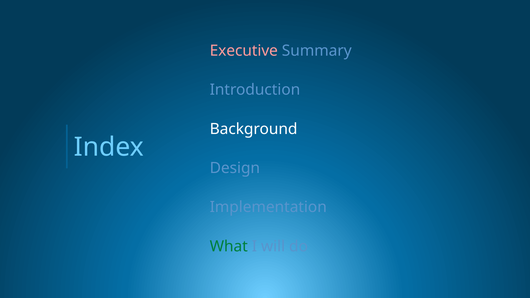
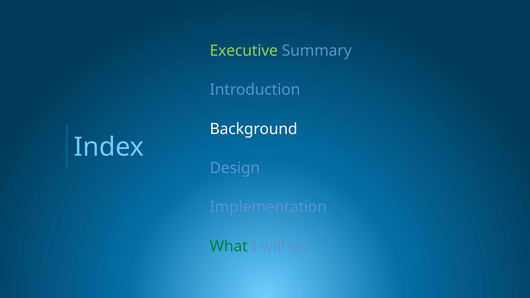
Executive colour: pink -> light green (244, 51)
